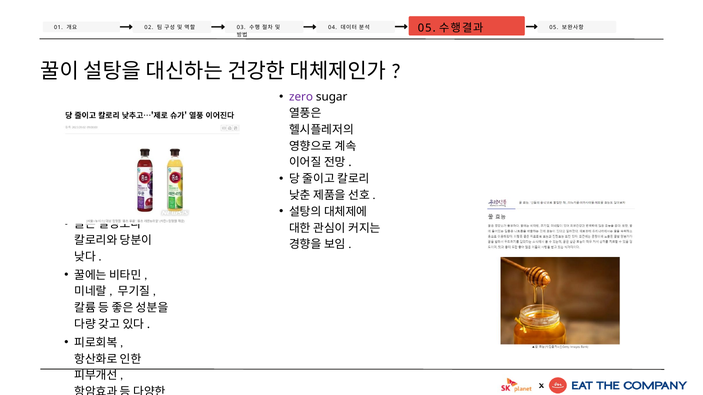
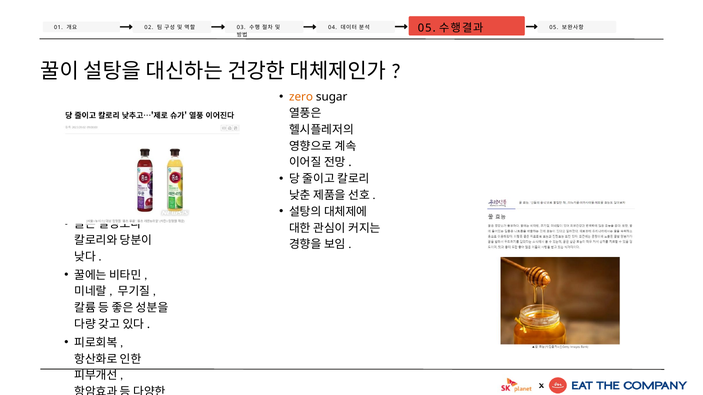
zero colour: purple -> orange (301, 97)
